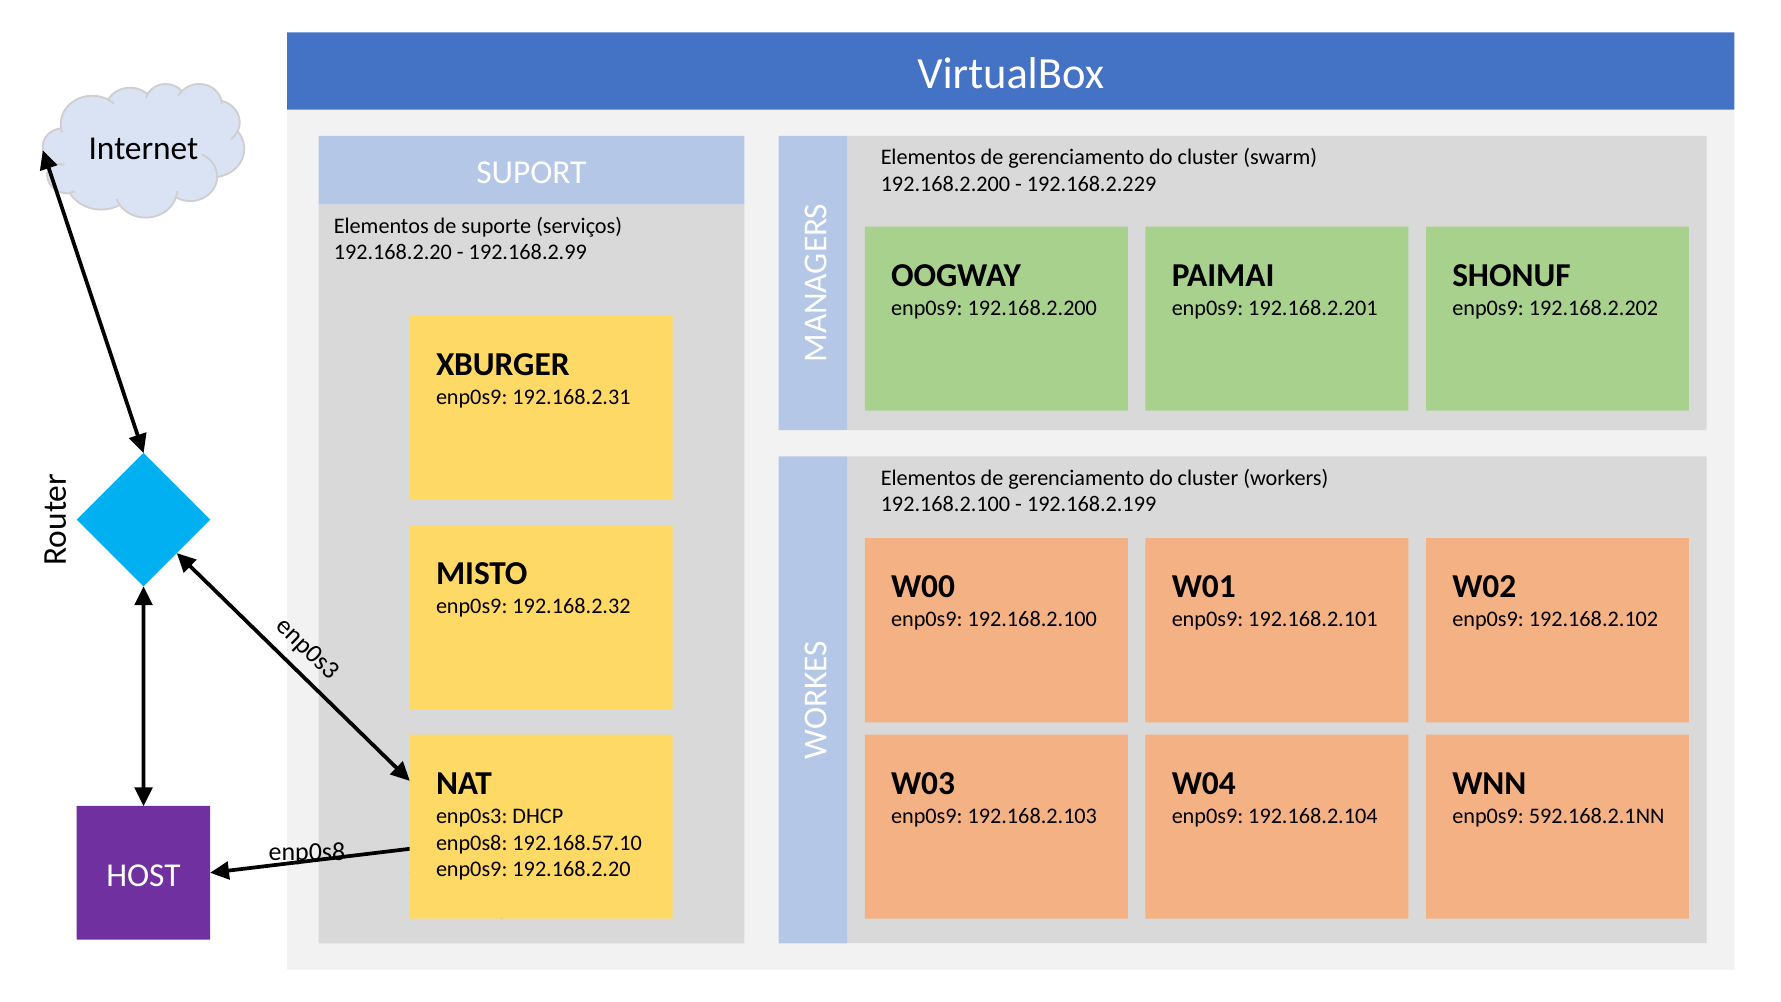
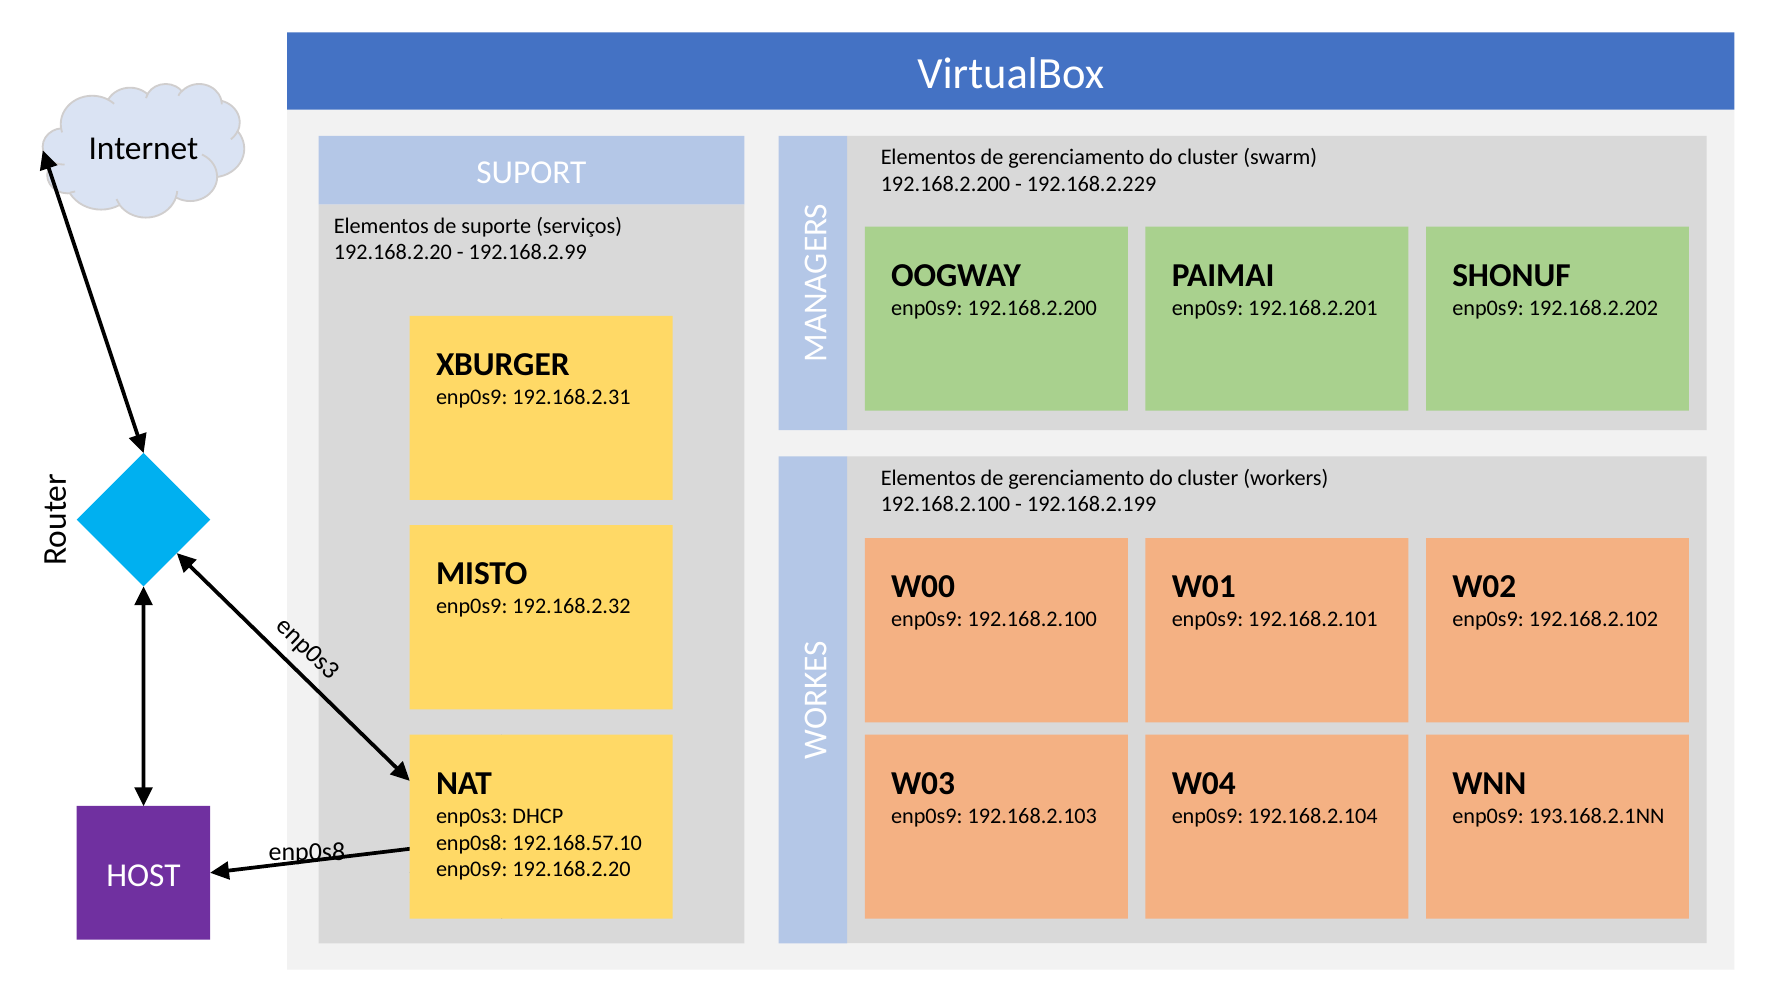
592.168.2.1NN: 592.168.2.1NN -> 193.168.2.1NN (1597, 816)
